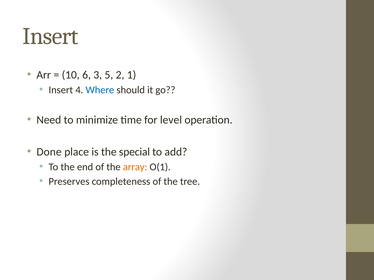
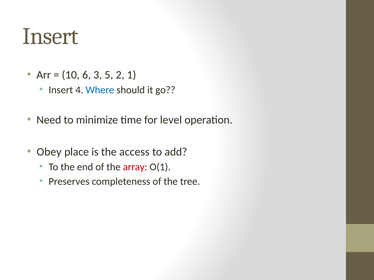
Done: Done -> Obey (49, 152)
special: special -> access (134, 152)
array colour: orange -> red (135, 167)
